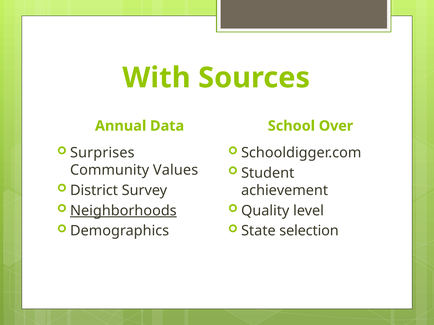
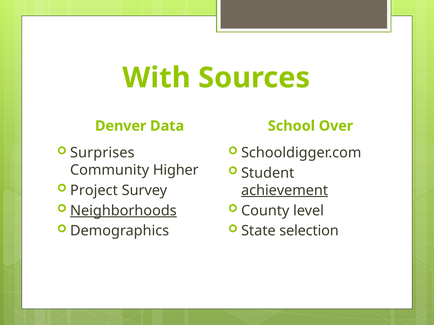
Annual: Annual -> Denver (121, 126)
Values: Values -> Higher (176, 170)
District: District -> Project (94, 191)
achievement underline: none -> present (285, 191)
Quality: Quality -> County (265, 211)
